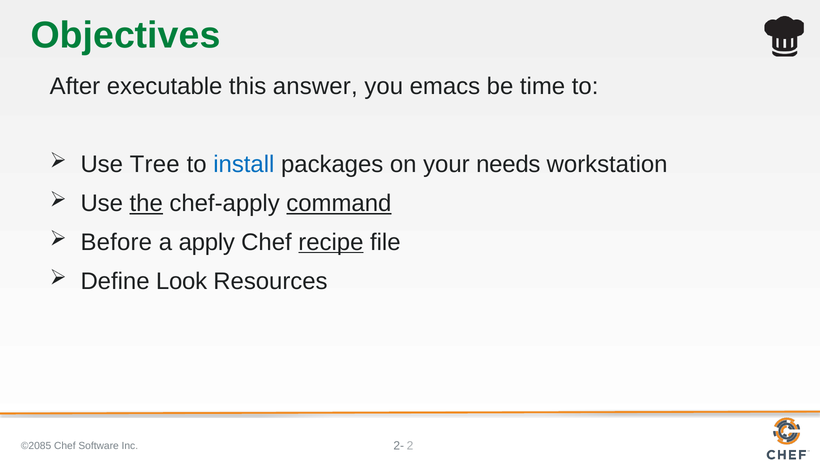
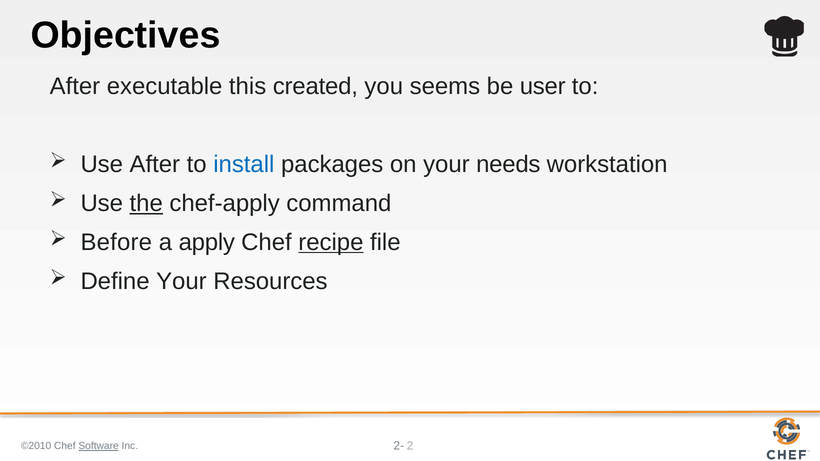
Objectives colour: green -> black (126, 35)
answer: answer -> created (315, 86)
emacs: emacs -> seems (445, 86)
time: time -> user (543, 86)
Use Tree: Tree -> After (155, 164)
command underline: present -> none (339, 203)
Define Look: Look -> Your (181, 281)
©2085: ©2085 -> ©2010 (36, 446)
Software underline: none -> present (99, 446)
